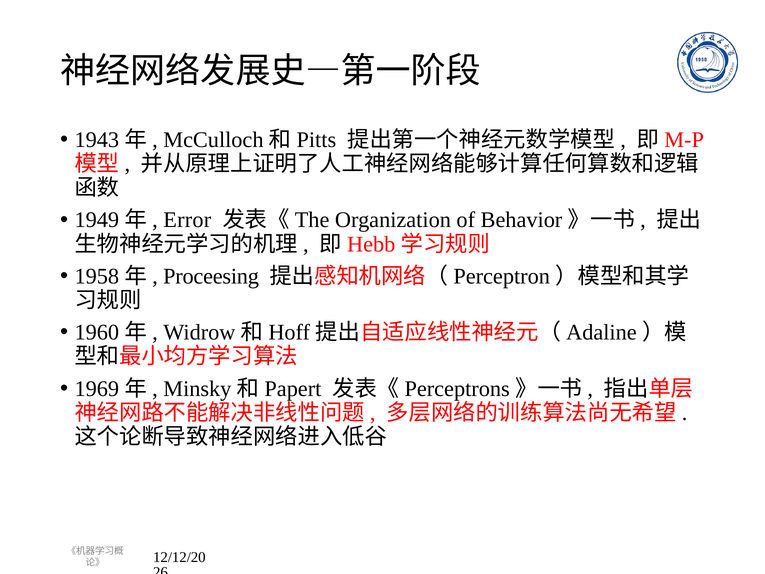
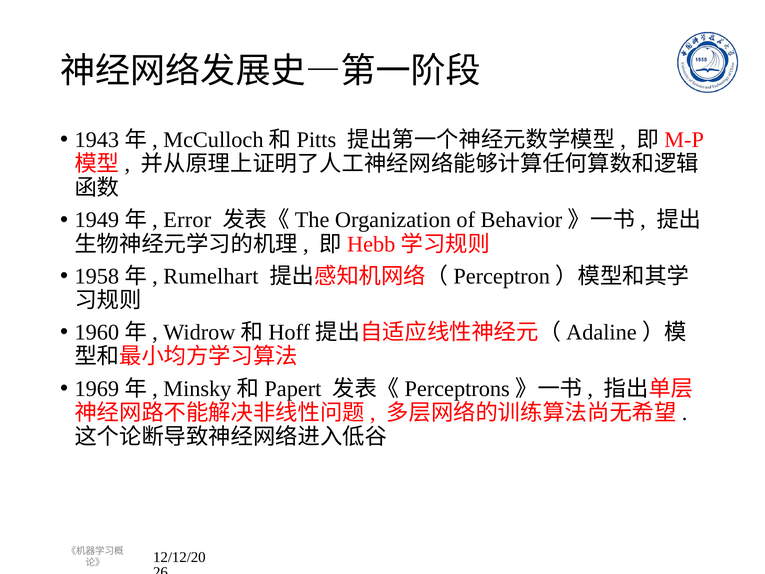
Proceesing: Proceesing -> Rumelhart (211, 276)
